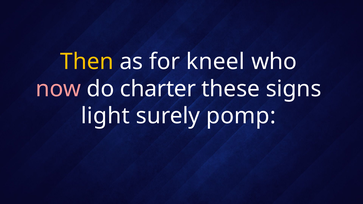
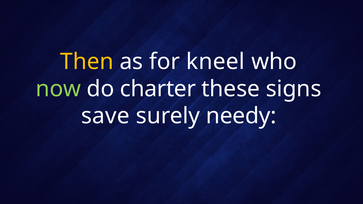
now colour: pink -> light green (58, 89)
light: light -> save (105, 116)
pomp: pomp -> needy (241, 116)
